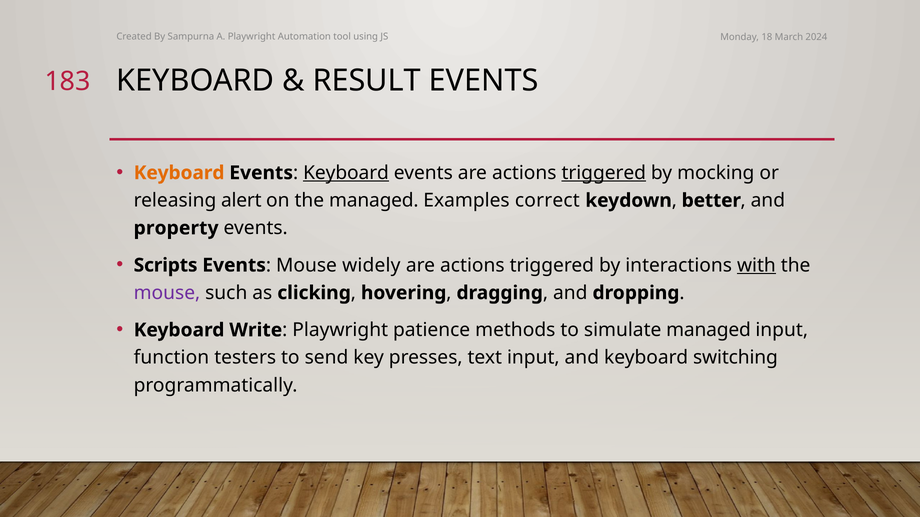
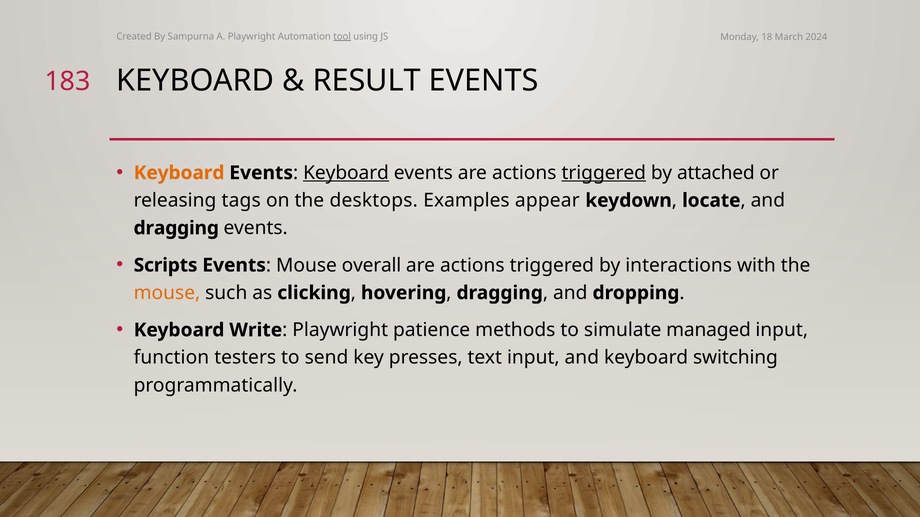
tool underline: none -> present (342, 36)
mocking: mocking -> attached (716, 173)
alert: alert -> tags (241, 201)
the managed: managed -> desktops (374, 201)
correct: correct -> appear (547, 201)
better: better -> locate (711, 201)
property: property -> dragging (176, 228)
widely: widely -> overall (372, 265)
with underline: present -> none (756, 265)
mouse colour: purple -> orange (167, 293)
